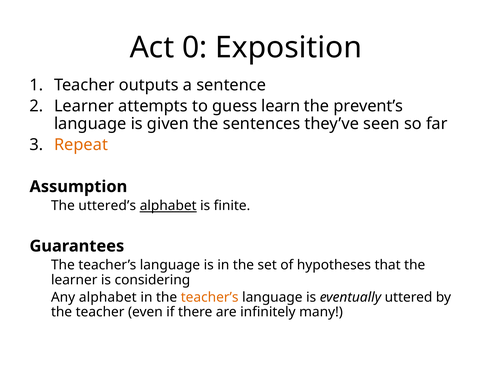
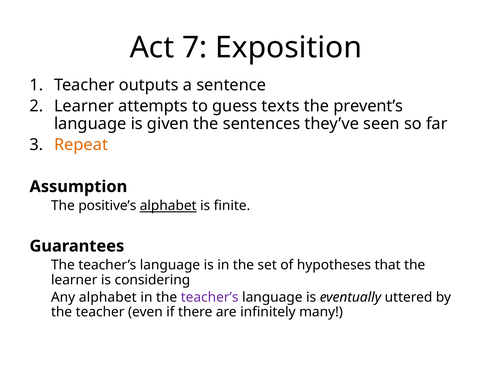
0: 0 -> 7 (195, 48)
learn: learn -> texts (281, 106)
uttered’s: uttered’s -> positive’s (107, 206)
teacher’s colour: orange -> purple (210, 297)
